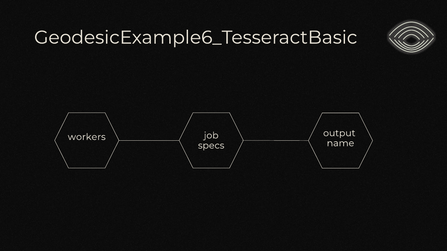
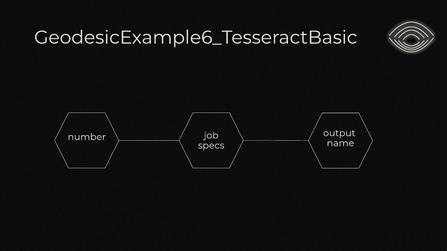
workers: workers -> number (87, 137)
